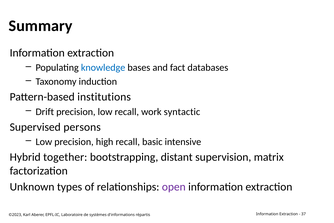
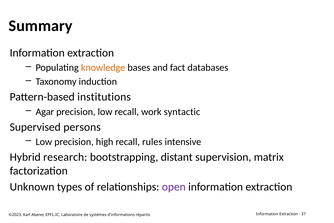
knowledge colour: blue -> orange (103, 68)
Drift: Drift -> Agar (45, 112)
basic: basic -> rules (152, 142)
together: together -> research (65, 157)
